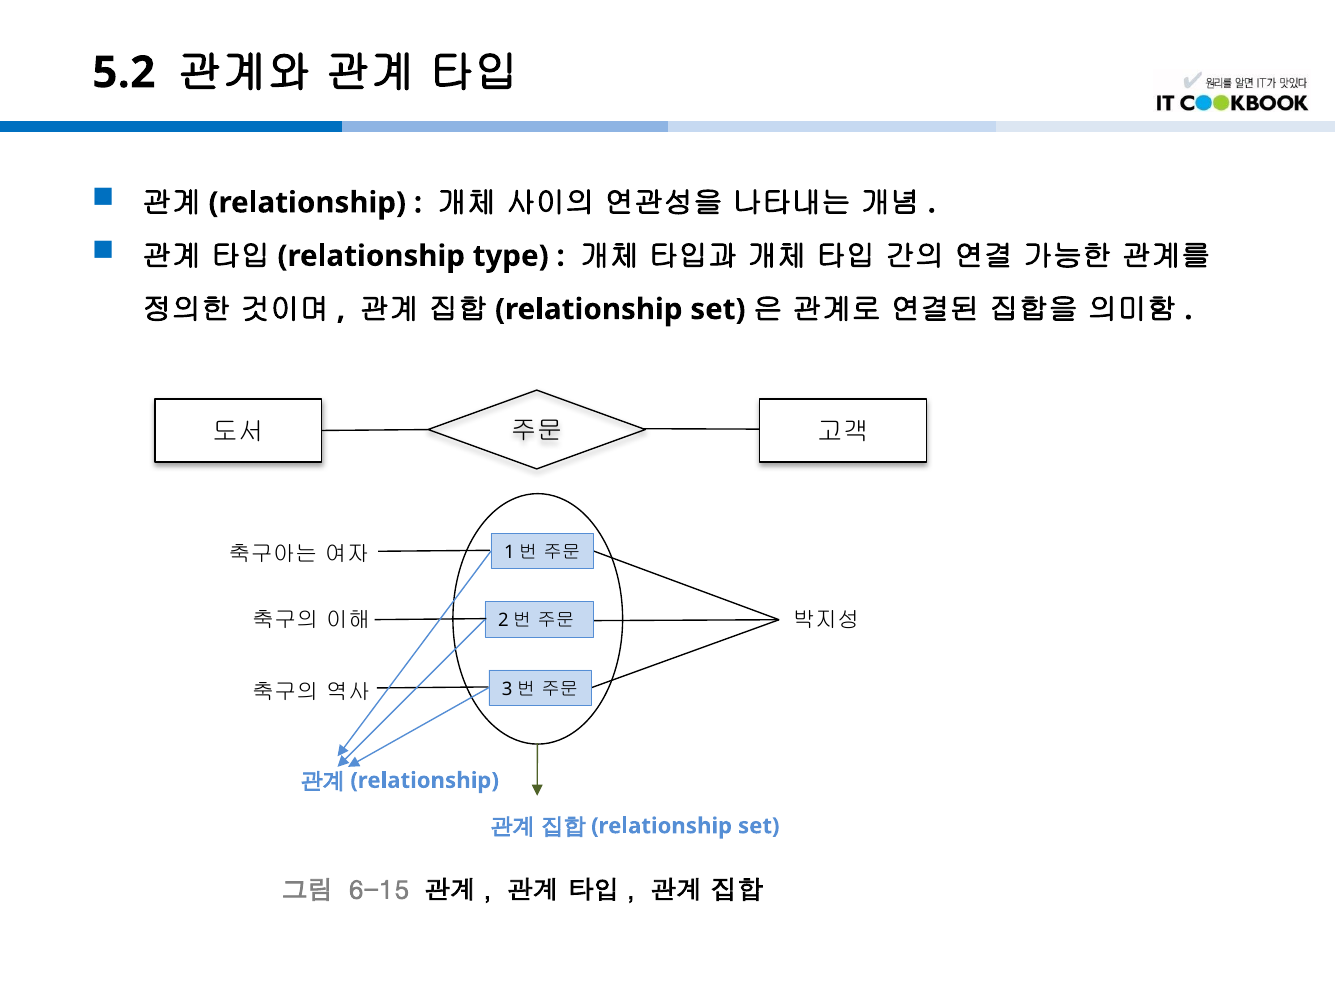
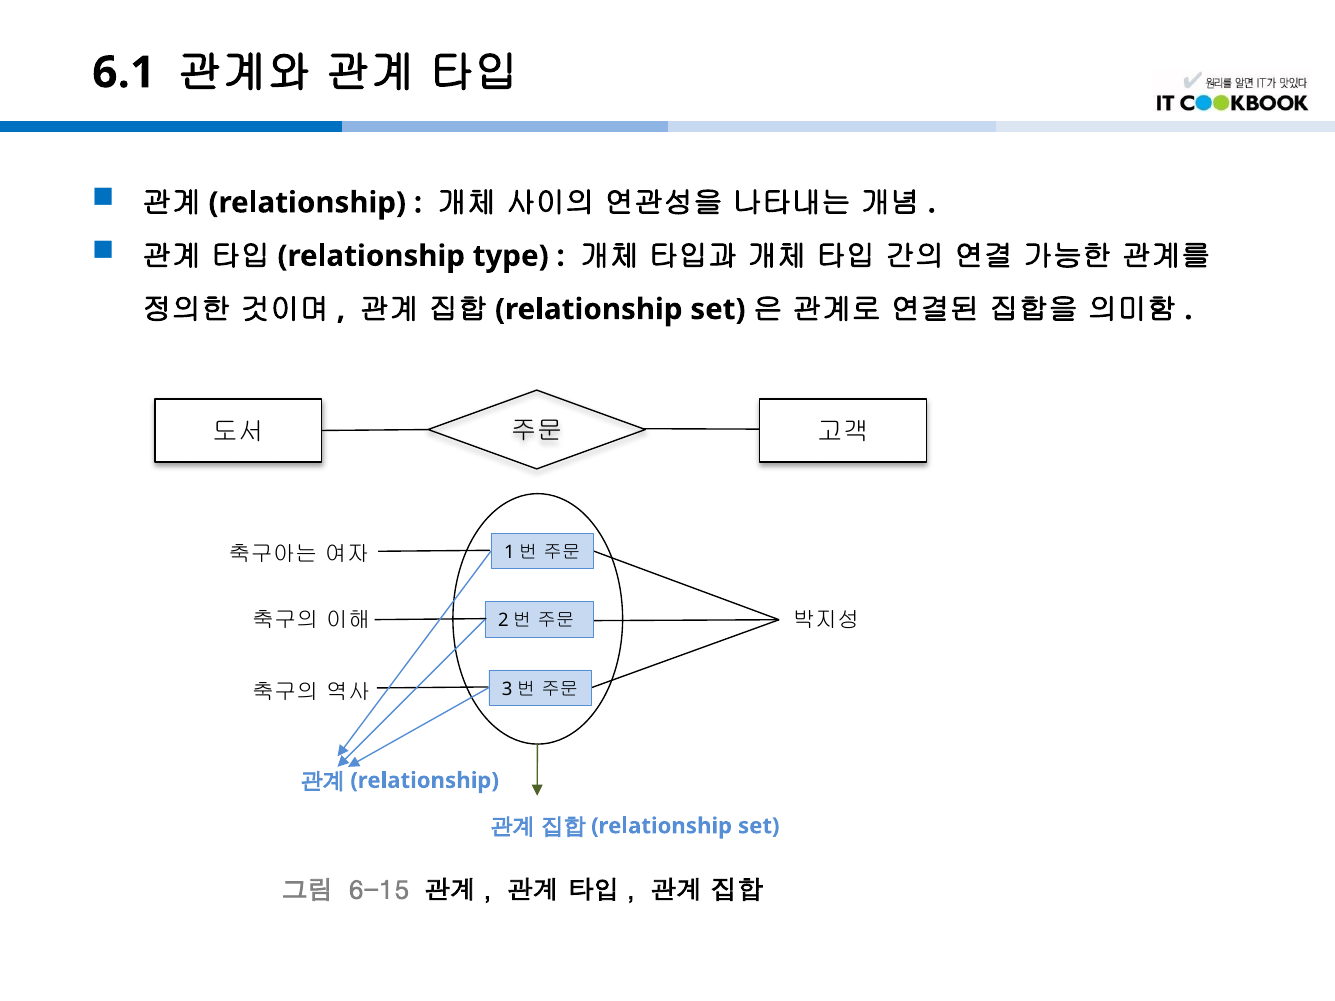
5.2: 5.2 -> 6.1 (124, 73)
